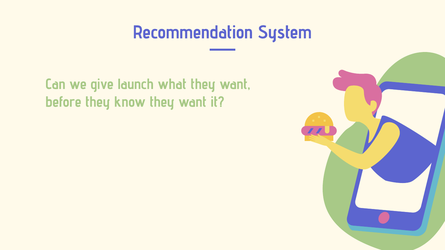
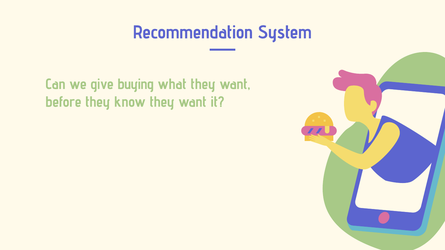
launch: launch -> buying (136, 84)
